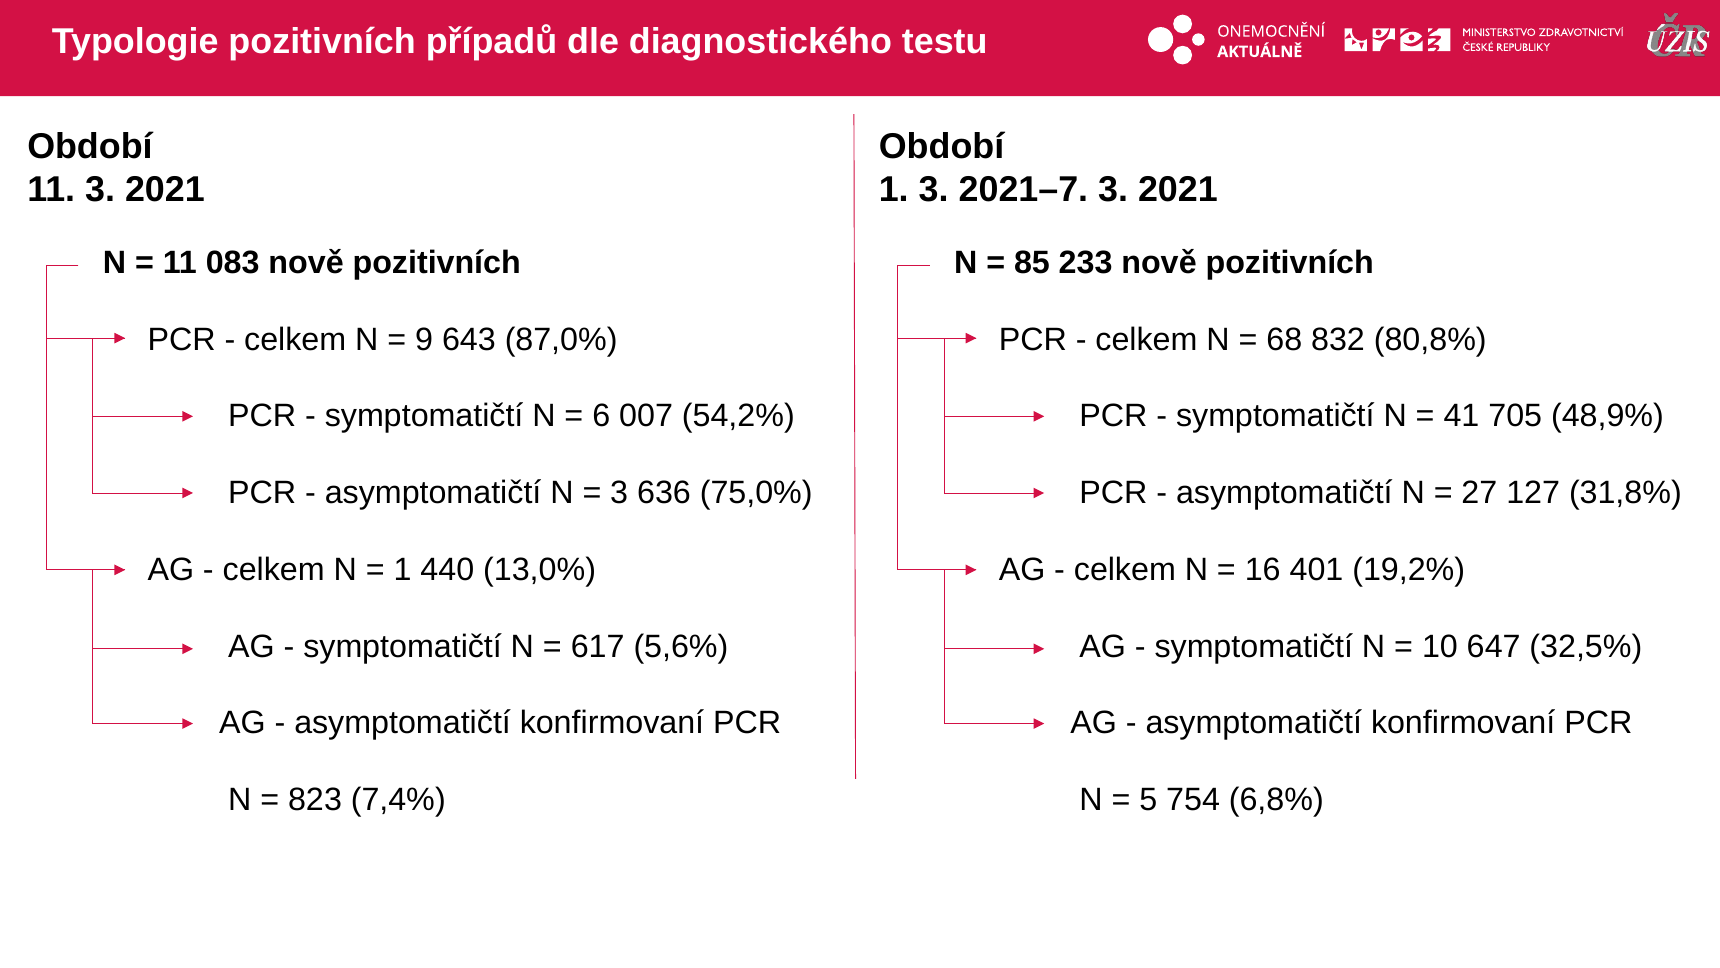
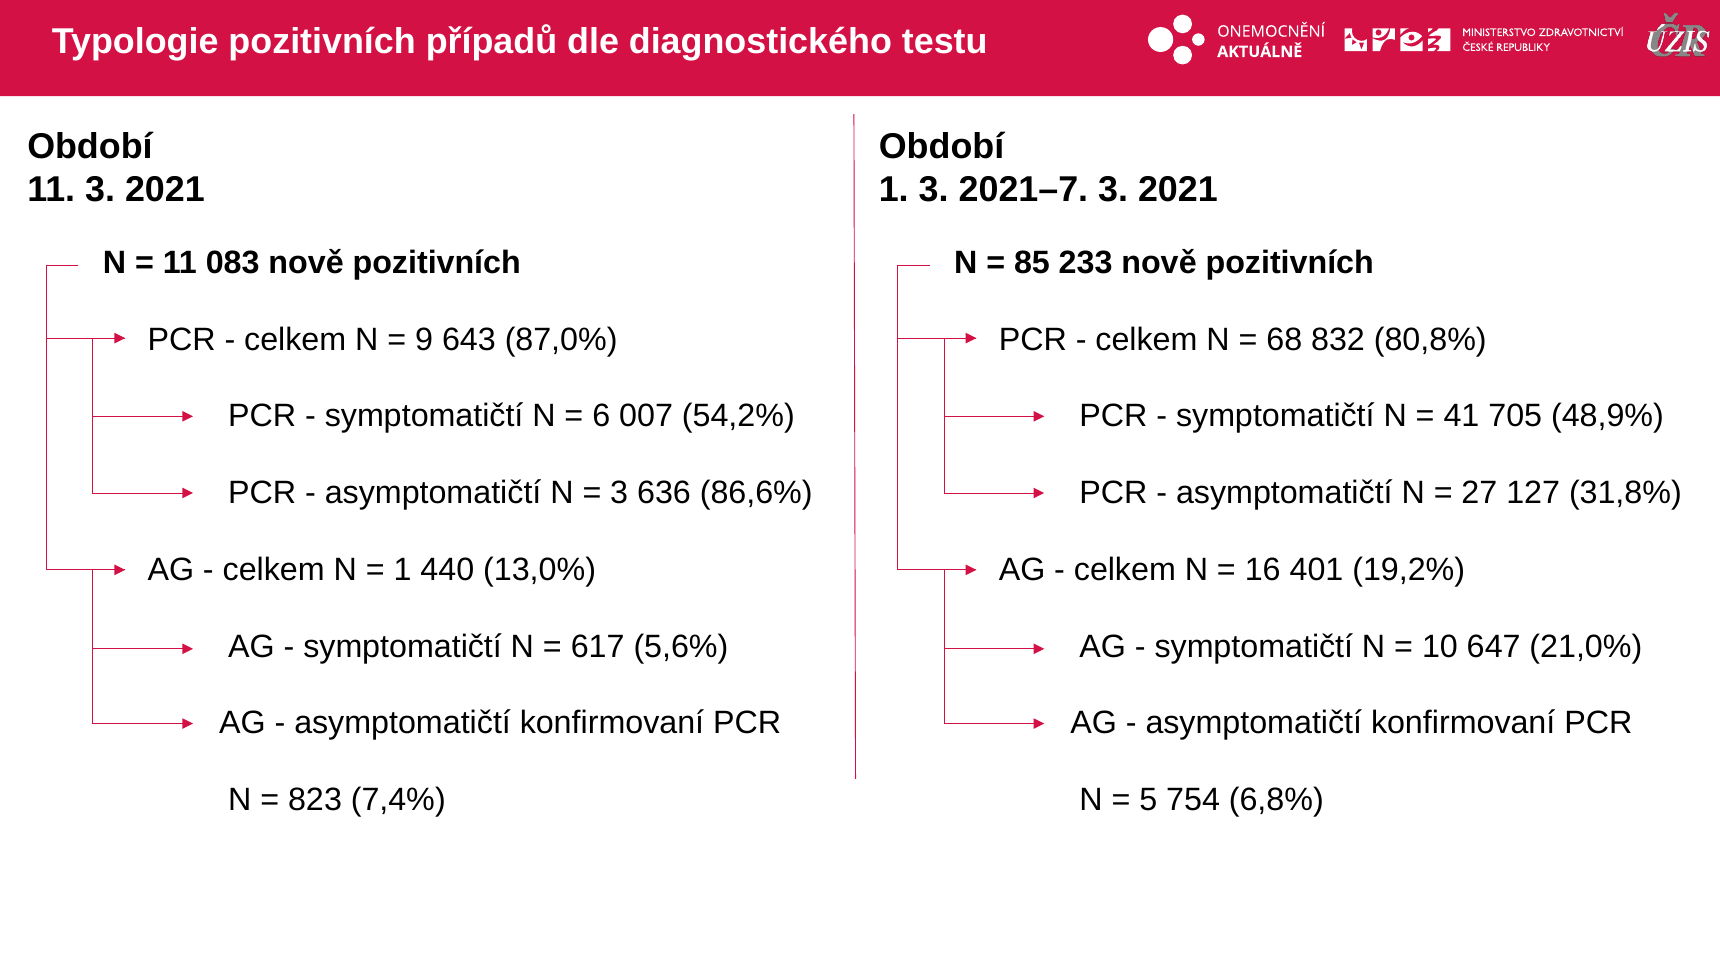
75,0%: 75,0% -> 86,6% (756, 493)
32,5%: 32,5% -> 21,0% (1586, 646)
